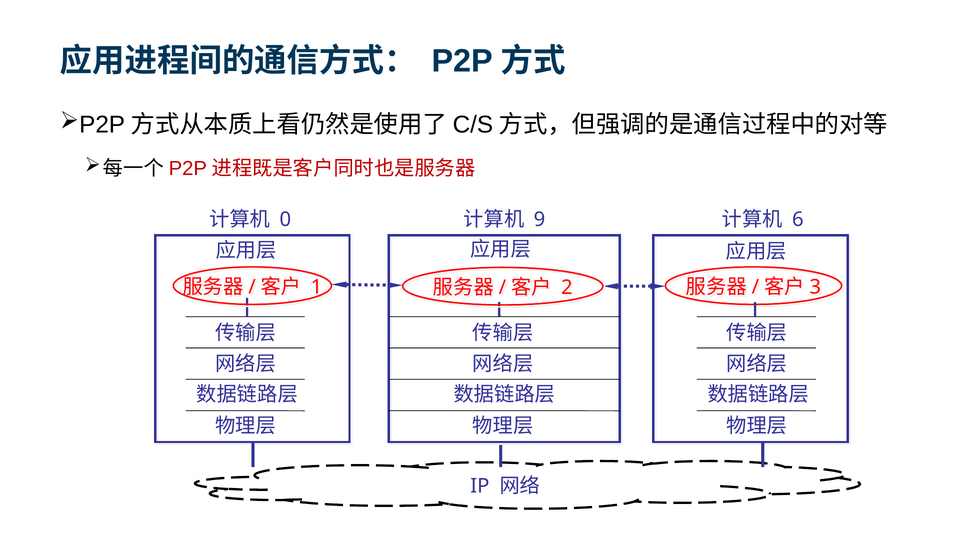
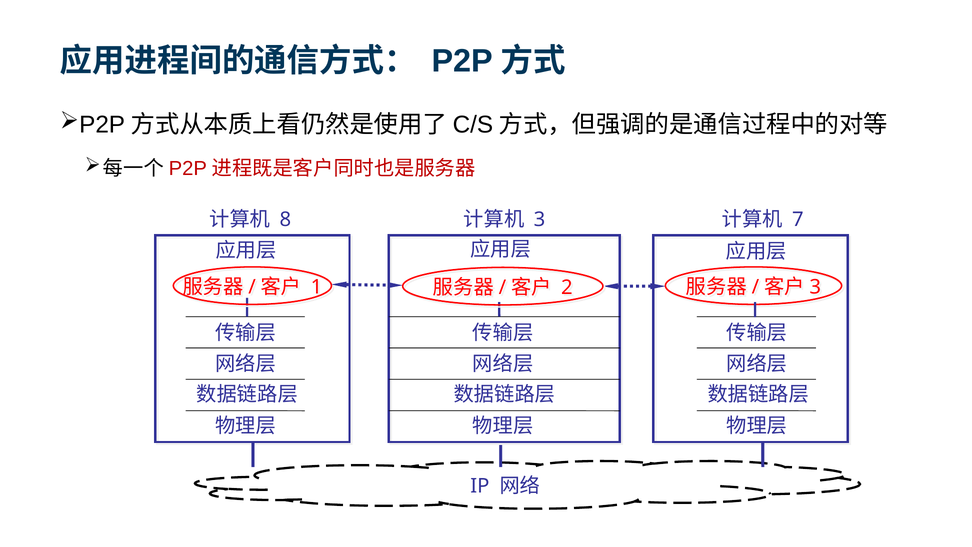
0: 0 -> 8 (285, 220)
9: 9 -> 3 (539, 220)
6: 6 -> 7 (798, 220)
